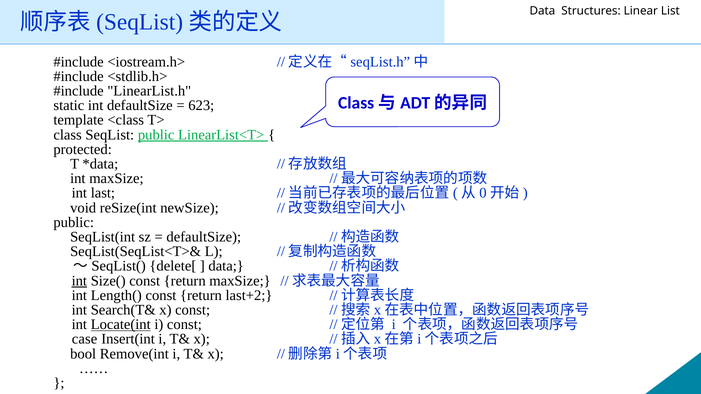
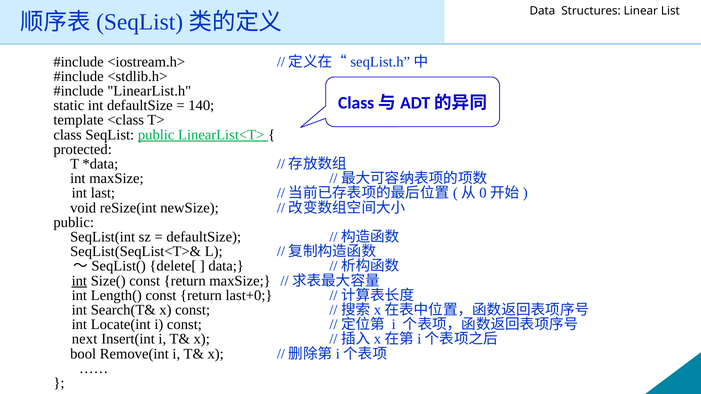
623: 623 -> 140 (201, 106)
last+2: last+2 -> last+0 (249, 296)
Locate(int underline: present -> none (121, 325)
case: case -> next (85, 339)
